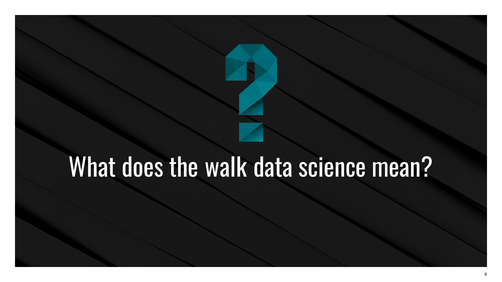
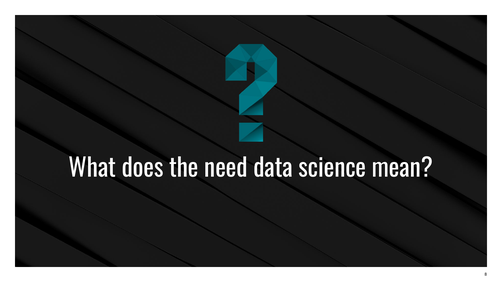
walk: walk -> need (226, 169)
